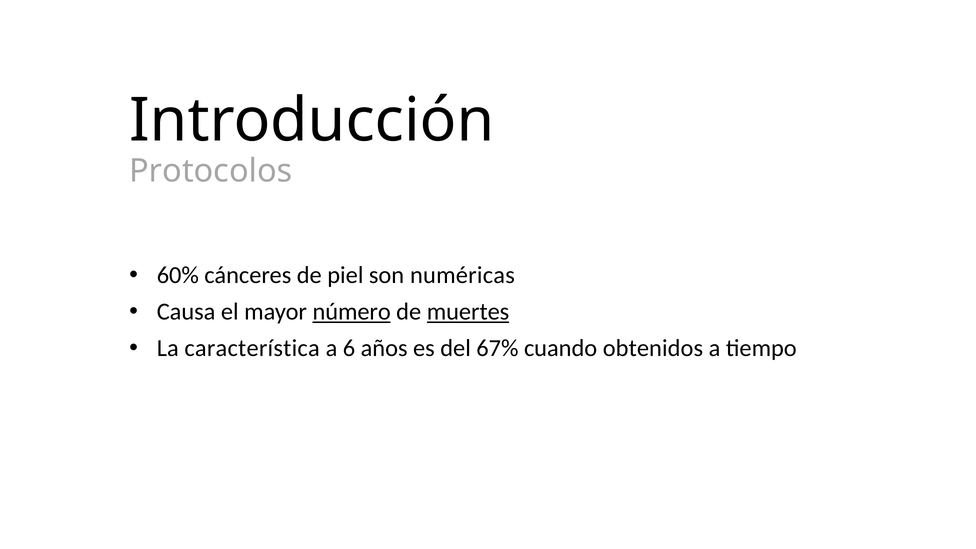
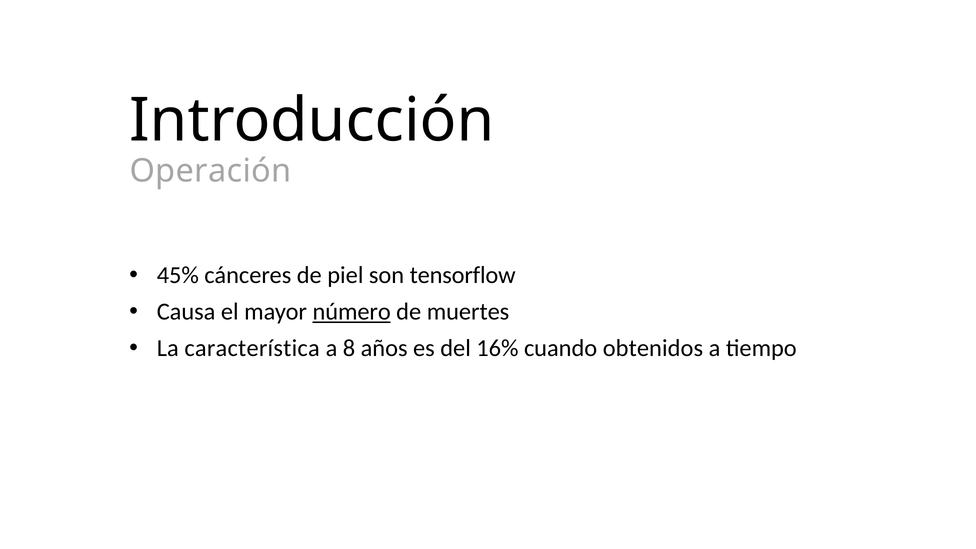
Protocolos: Protocolos -> Operación (211, 171)
60%: 60% -> 45% (178, 275)
numéricas: numéricas -> tensorflow (463, 275)
muertes underline: present -> none (468, 312)
6: 6 -> 8 (349, 348)
67%: 67% -> 16% (497, 348)
